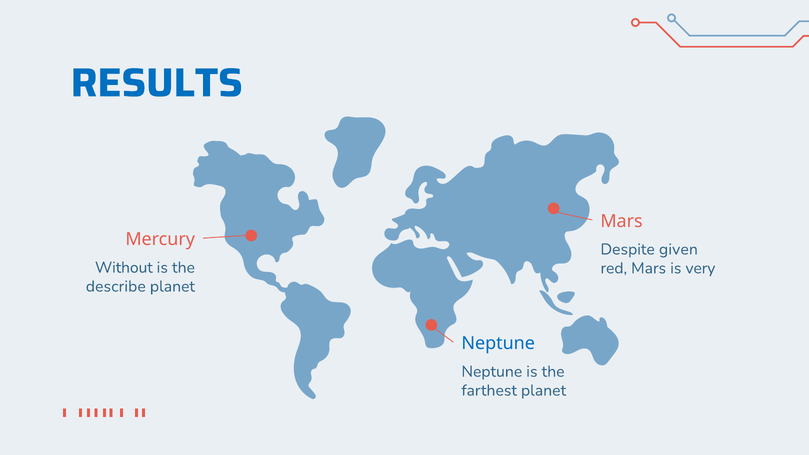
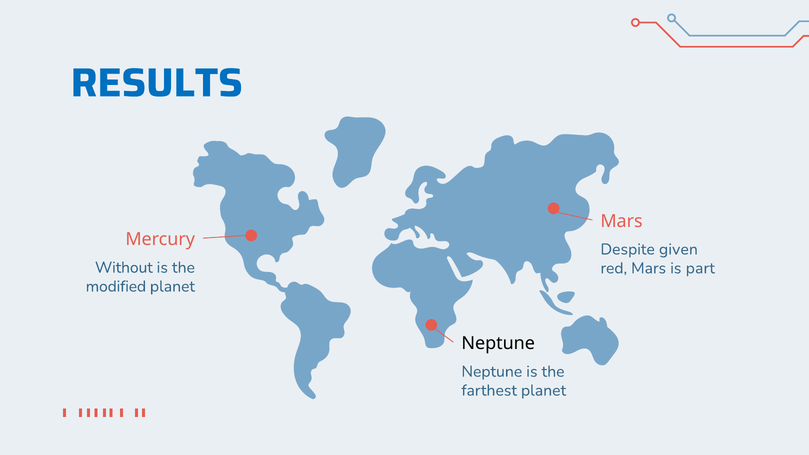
very: very -> part (700, 268)
describe: describe -> modified (116, 286)
Neptune colour: blue -> black (498, 343)
